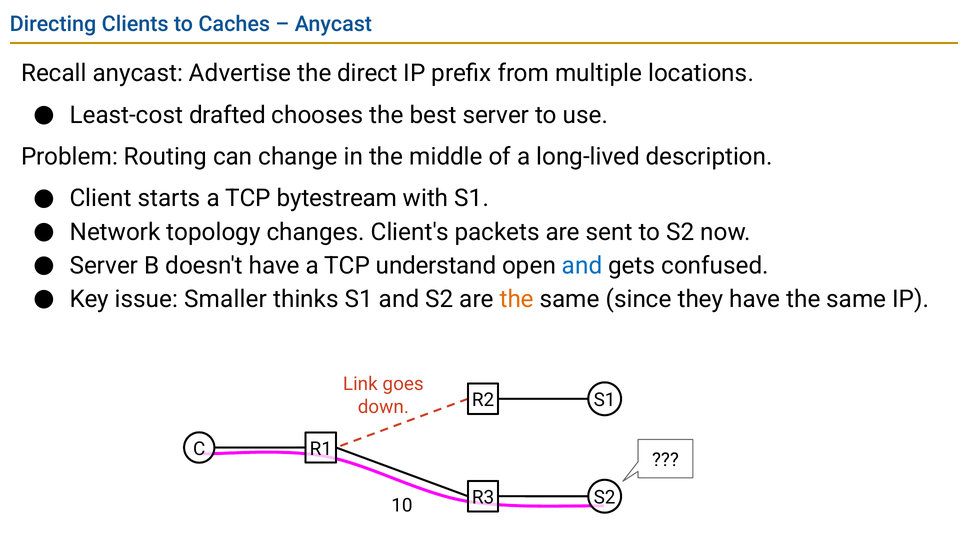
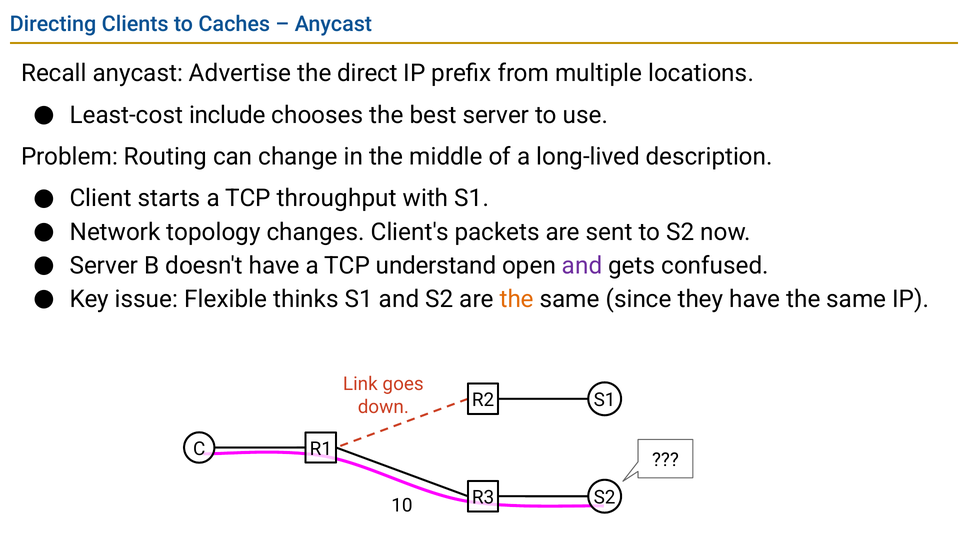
drafted: drafted -> include (227, 115)
bytestream: bytestream -> throughput (337, 198)
and colour: blue -> purple (582, 265)
Smaller: Smaller -> Flexible (226, 299)
